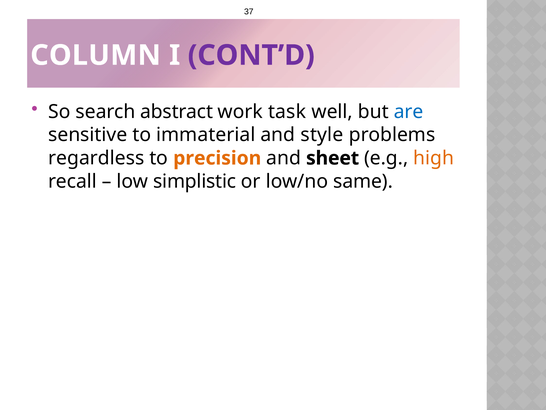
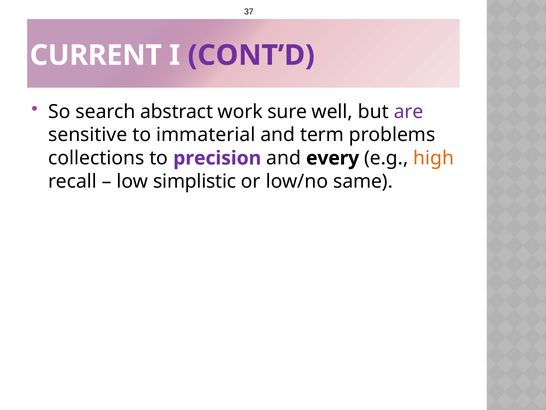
COLUMN: COLUMN -> CURRENT (96, 55)
task: task -> sure (287, 112)
are colour: blue -> purple (409, 112)
style: style -> term (322, 135)
regardless: regardless -> collections (96, 158)
precision colour: orange -> purple (217, 158)
sheet: sheet -> every (333, 158)
